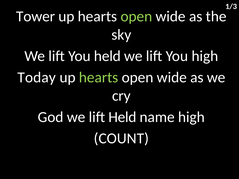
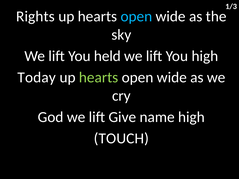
Tower: Tower -> Rights (35, 16)
open colour: light green -> light blue (136, 16)
lift Held: Held -> Give (122, 117)
COUNT: COUNT -> TOUCH (121, 139)
